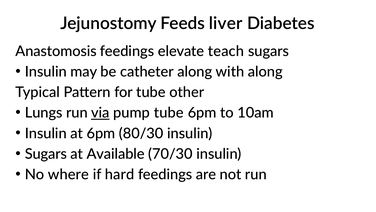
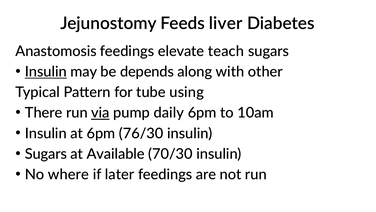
Insulin underline: none -> present (46, 72)
catheter: catheter -> depends (147, 72)
with along: along -> other (265, 72)
other: other -> using (187, 92)
Lungs: Lungs -> There (44, 113)
pump tube: tube -> daily (169, 113)
80/30: 80/30 -> 76/30 (141, 133)
hard: hard -> later (120, 174)
